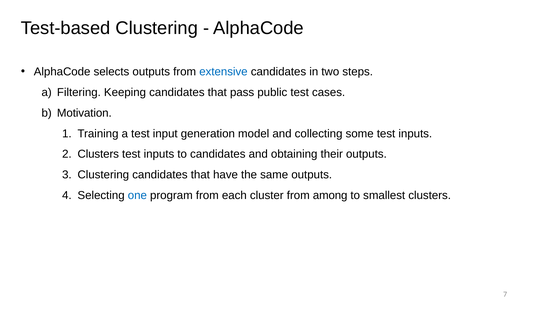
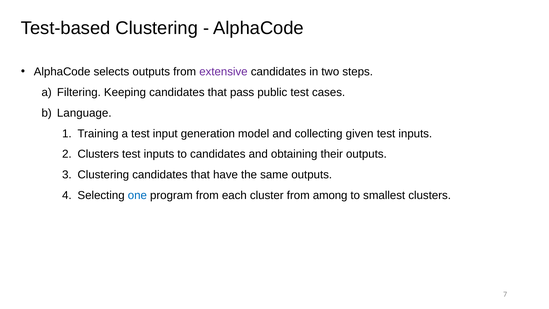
extensive colour: blue -> purple (223, 72)
Motivation: Motivation -> Language (84, 113)
some: some -> given (360, 133)
